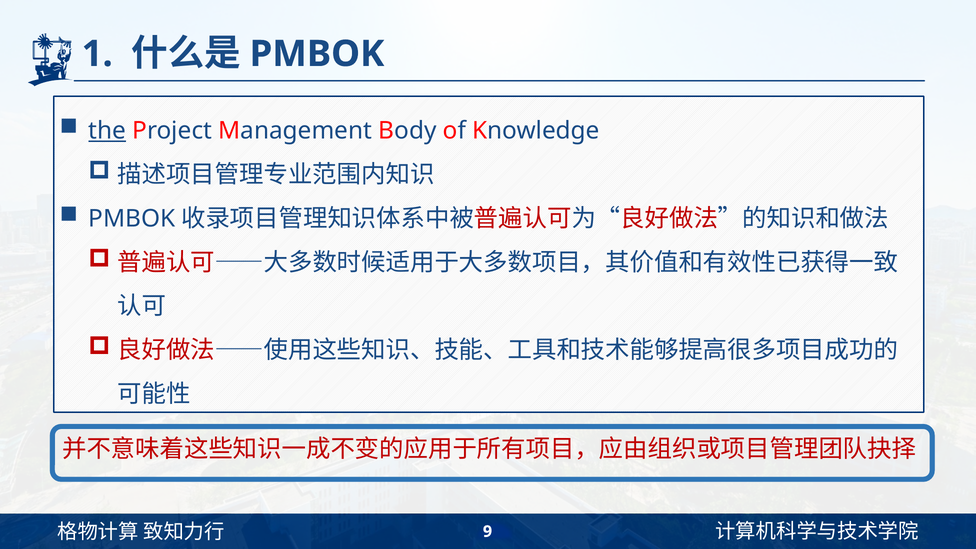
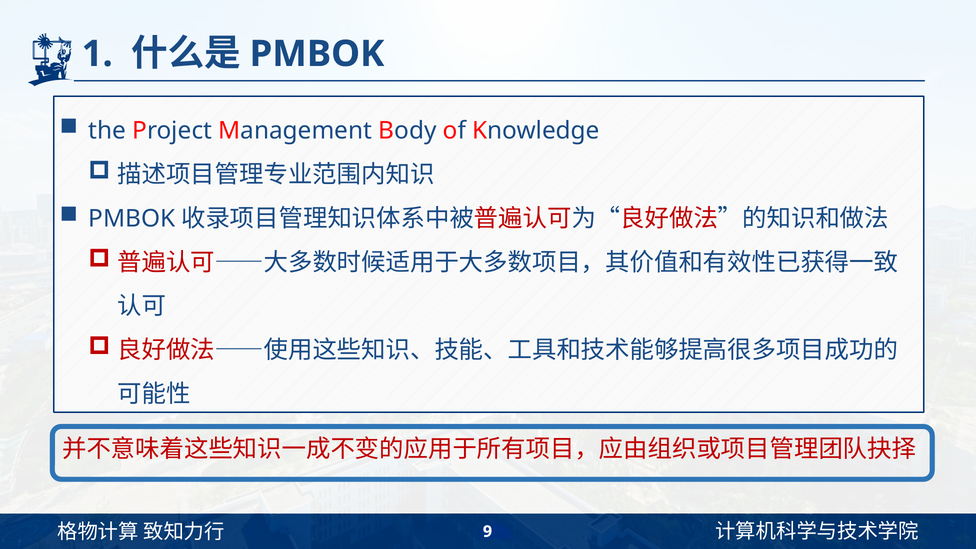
the underline: present -> none (107, 131)
